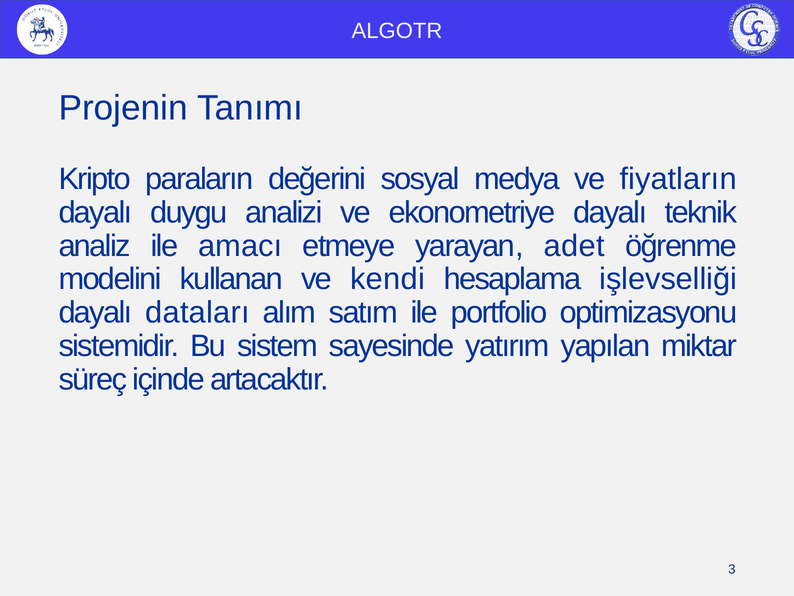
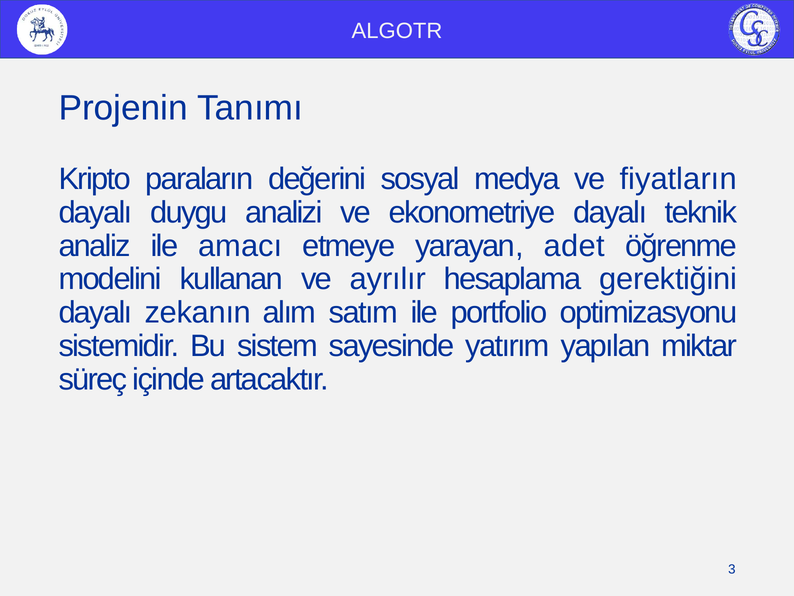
kendi: kendi -> ayrılır (388, 279)
işlevselliği: işlevselliği -> gerektiğini (668, 279)
dataları: dataları -> zekanın (198, 312)
